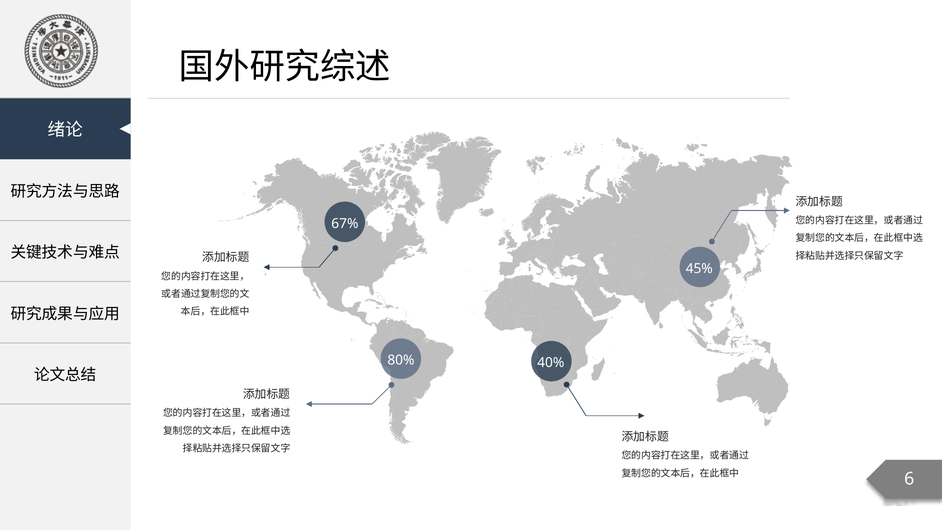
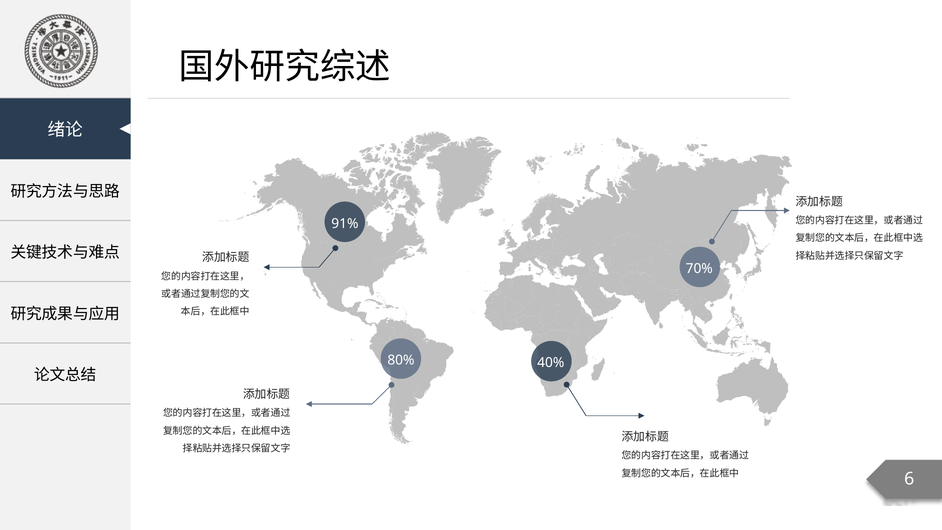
67%: 67% -> 91% (345, 224)
45%: 45% -> 70% (699, 269)
